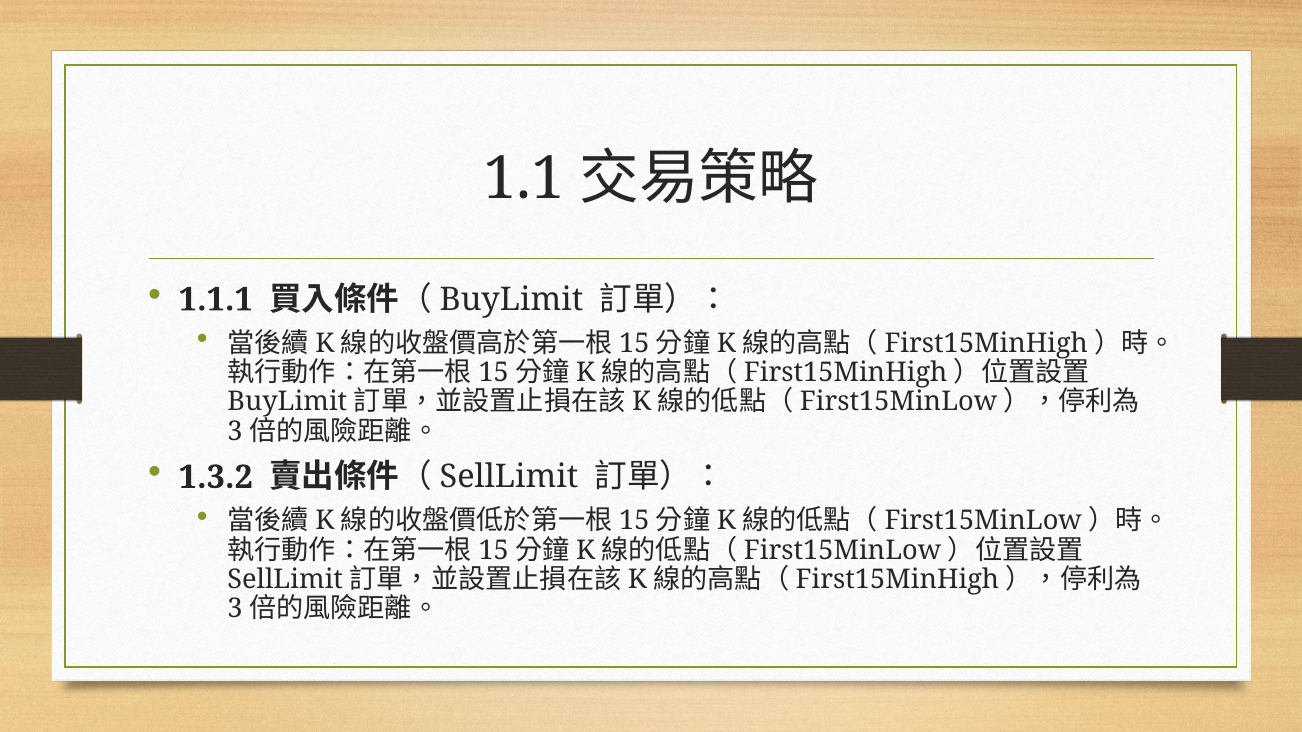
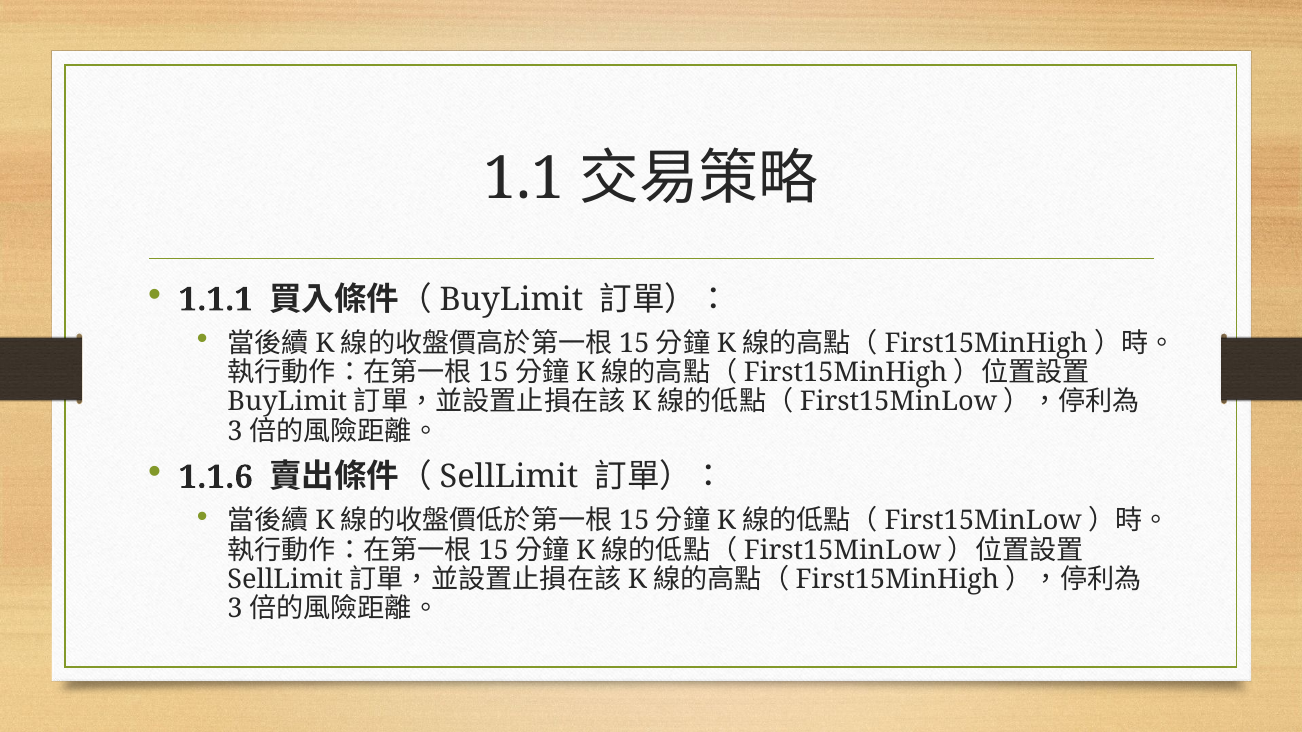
1.3.2: 1.3.2 -> 1.1.6 (216, 477)
